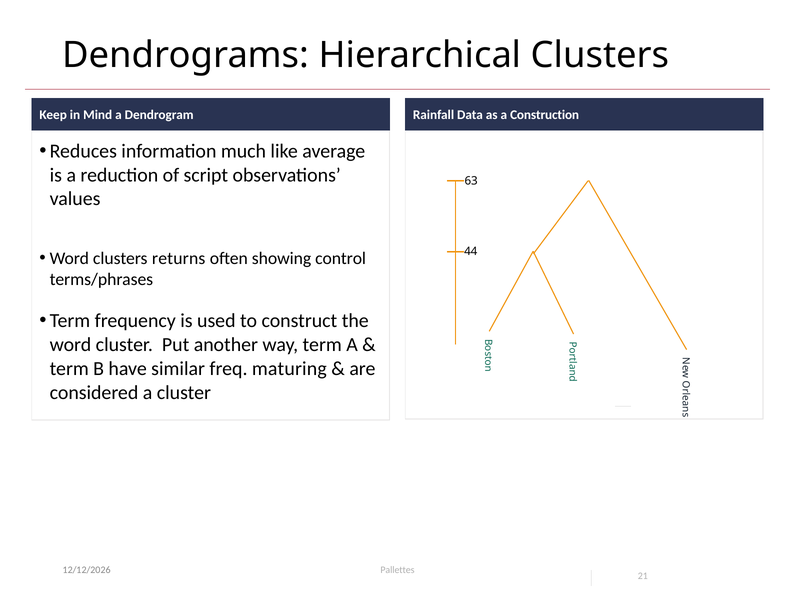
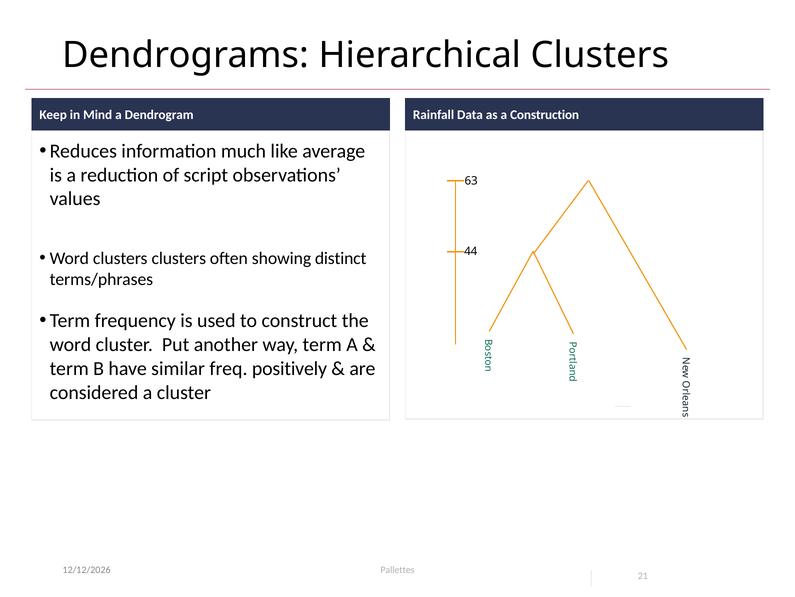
clusters returns: returns -> clusters (179, 258)
control: control -> distinct (341, 258)
maturing: maturing -> positively (289, 368)
